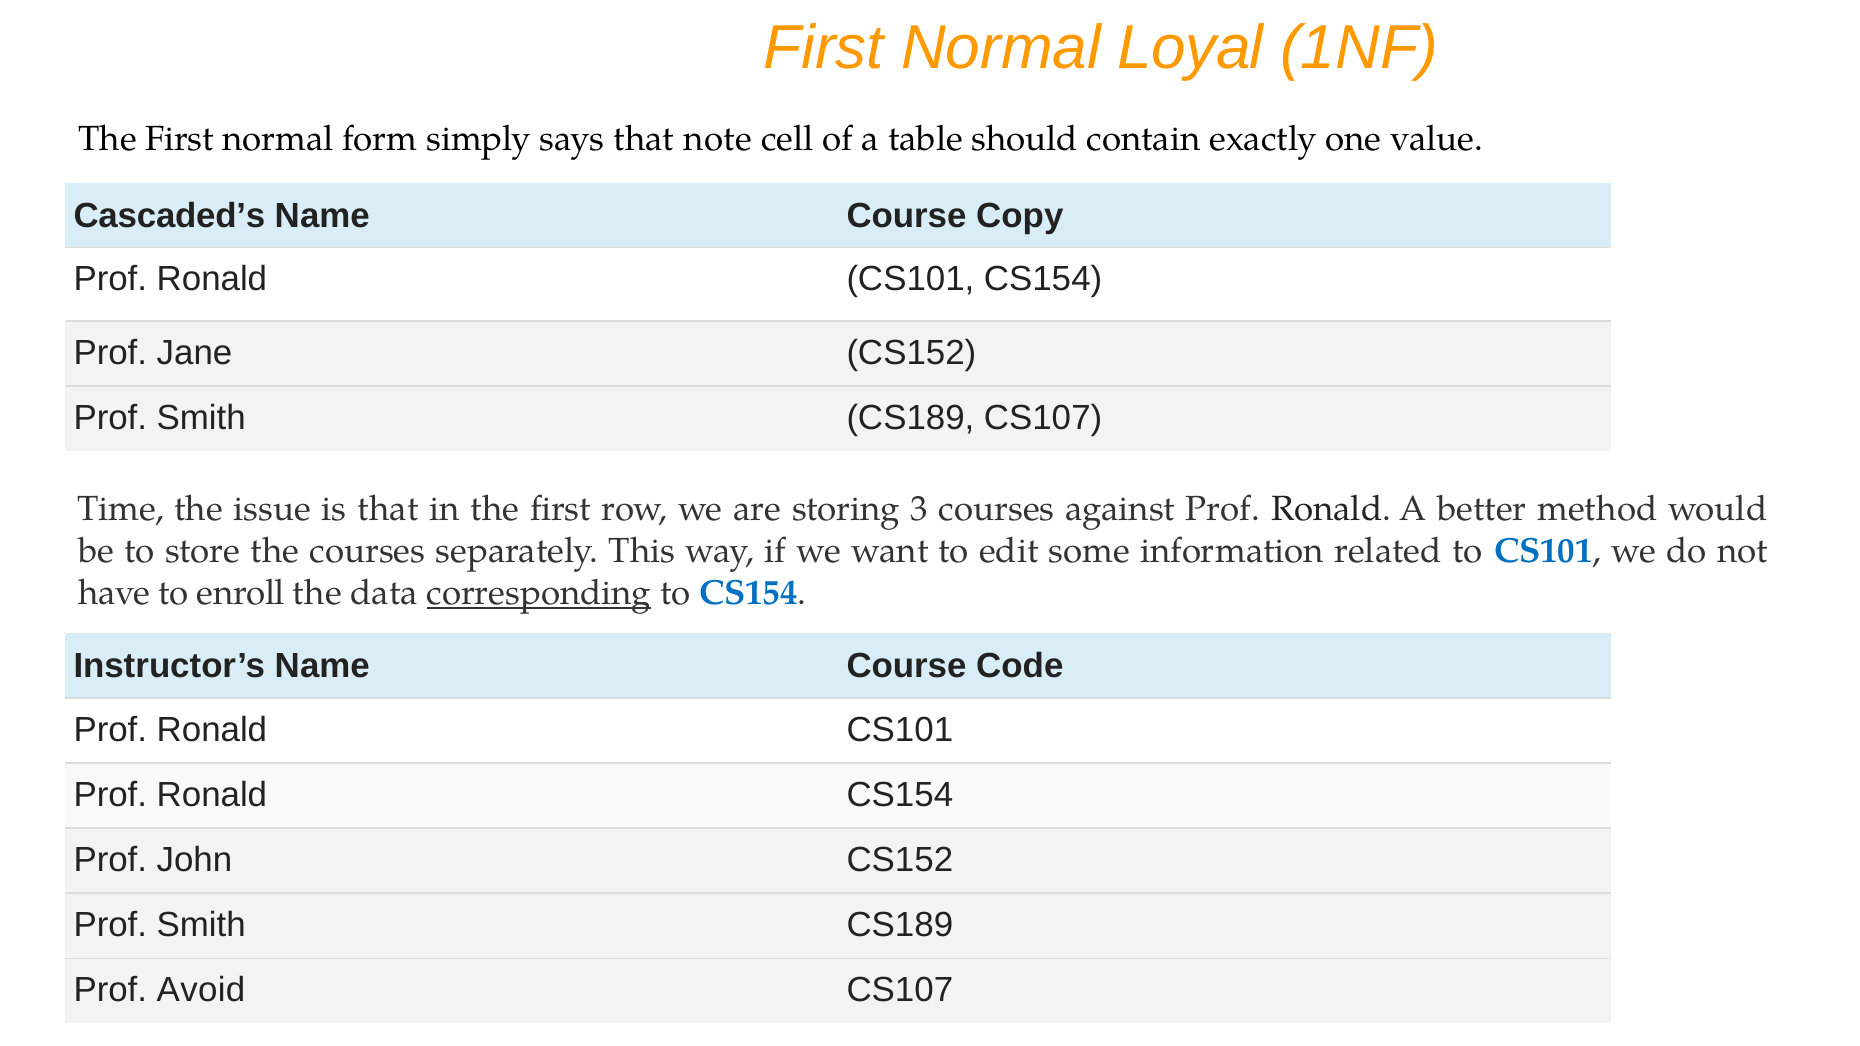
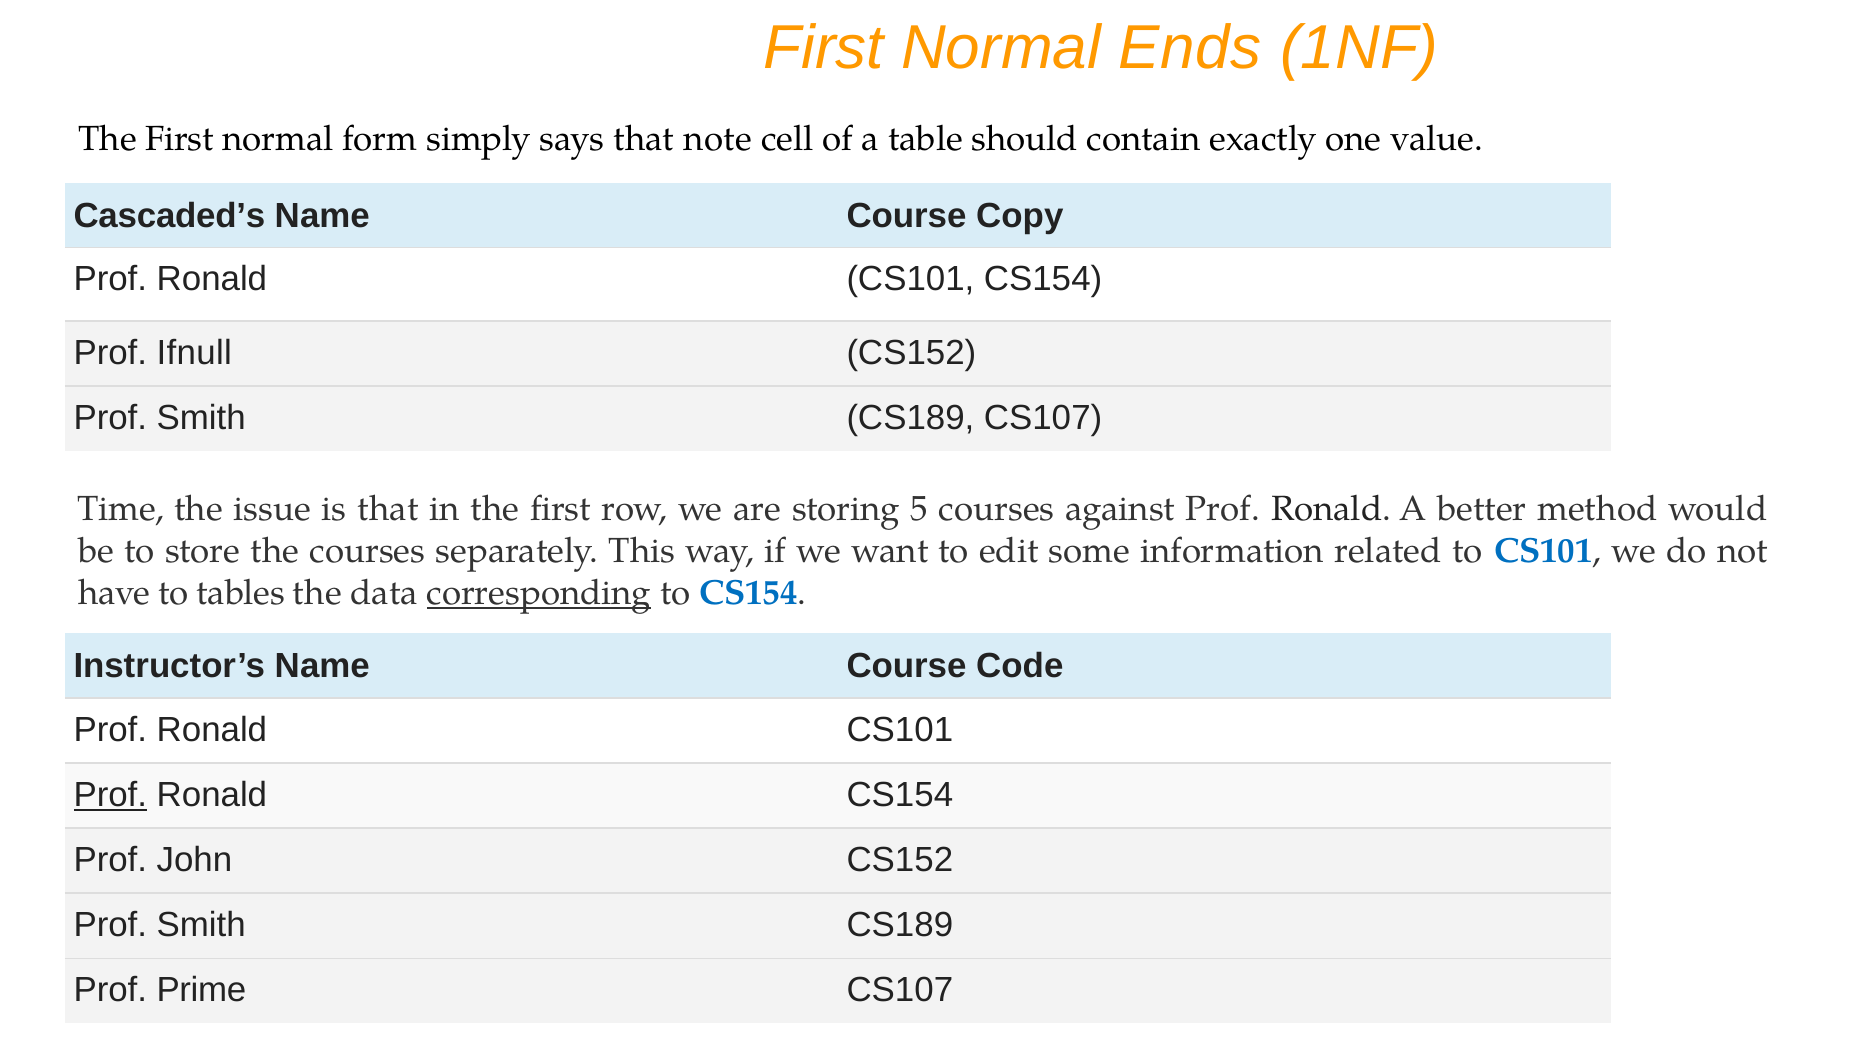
Loyal: Loyal -> Ends (1190, 48)
Jane: Jane -> Ifnull (194, 353)
3: 3 -> 5 (919, 509)
enroll: enroll -> tables (241, 593)
Prof underline: none -> present (110, 795)
Avoid: Avoid -> Prime (201, 990)
